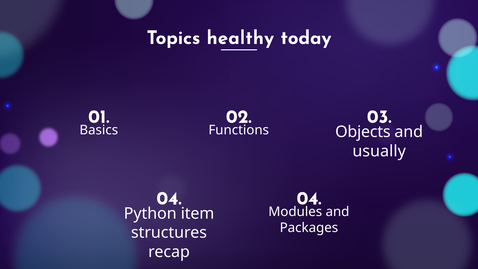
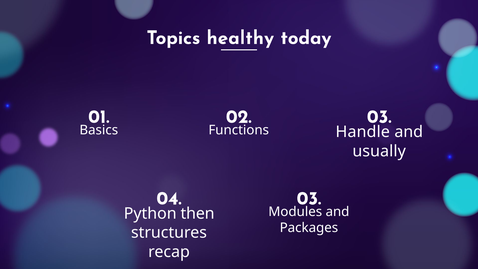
Objects: Objects -> Handle (363, 132)
04 04: 04 -> 03 (309, 198)
item: item -> then (198, 214)
